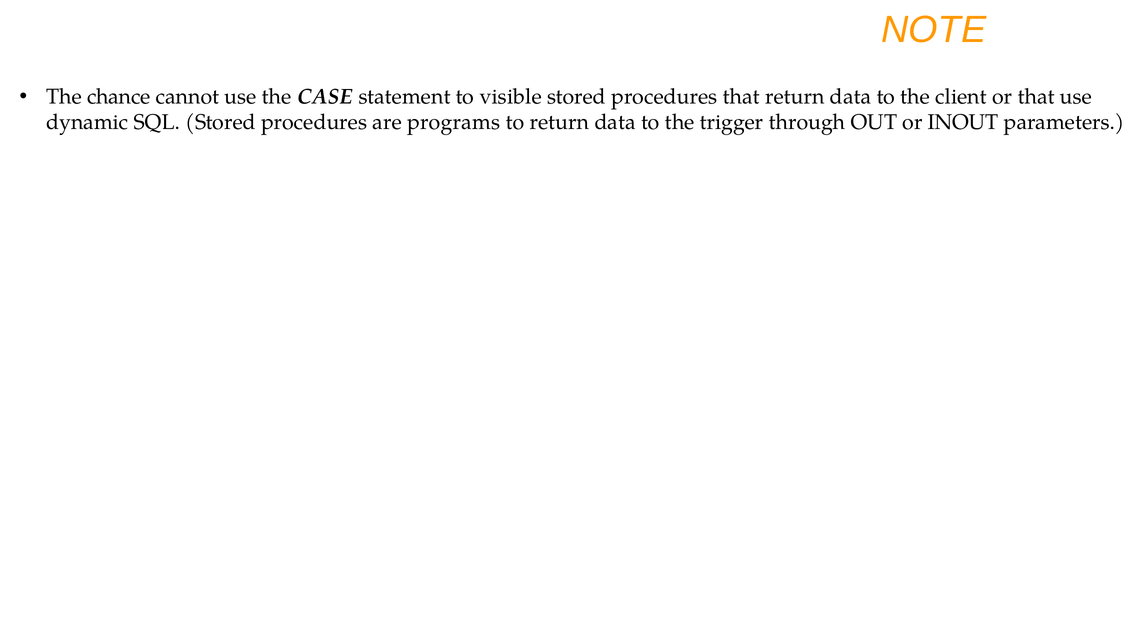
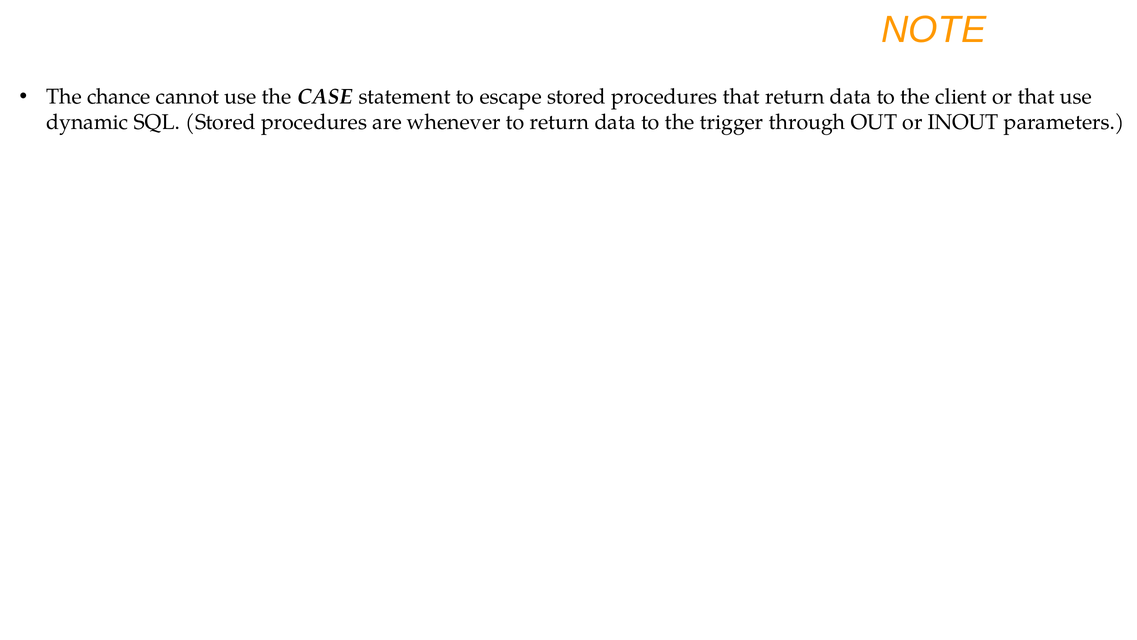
visible: visible -> escape (511, 97)
programs: programs -> whenever (454, 122)
